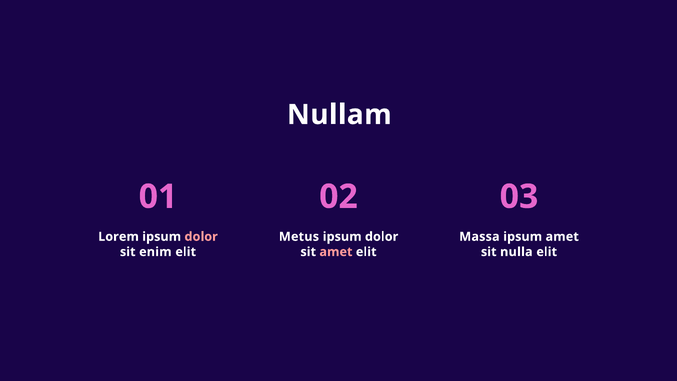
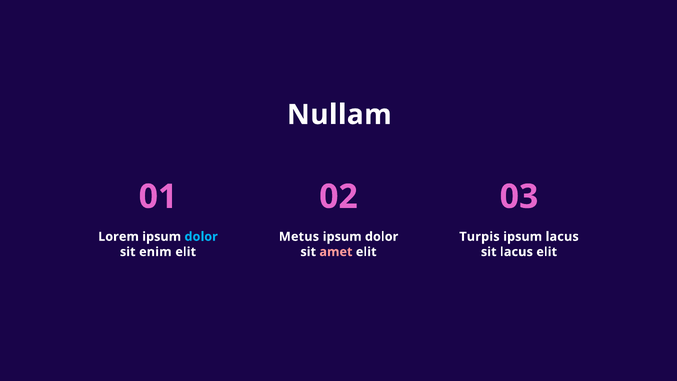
dolor colour: pink -> light blue (201, 237)
Massa: Massa -> Turpis (479, 237)
ipsum amet: amet -> lacus (562, 237)
sit nulla: nulla -> lacus (516, 252)
